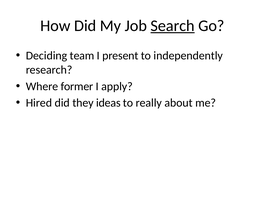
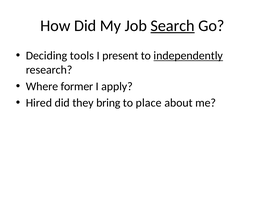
team: team -> tools (82, 56)
independently underline: none -> present (188, 56)
ideas: ideas -> bring (108, 103)
really: really -> place (149, 103)
